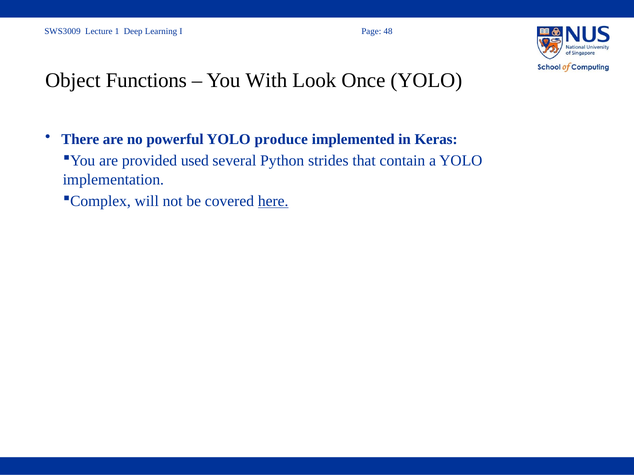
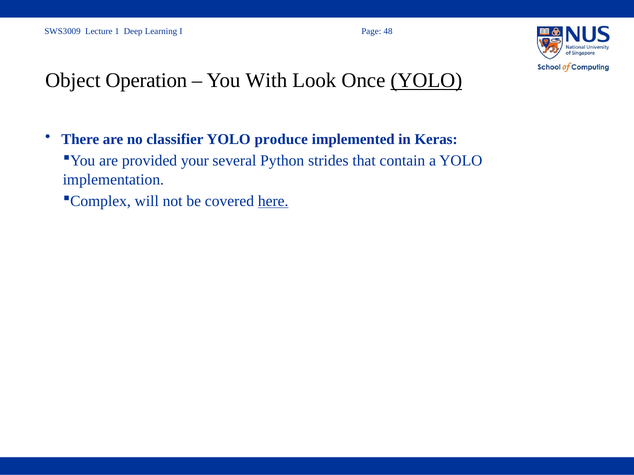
Functions: Functions -> Operation (146, 81)
YOLO underline: none -> present (426, 81)
powerful: powerful -> classifier (175, 140)
used: used -> your (195, 161)
